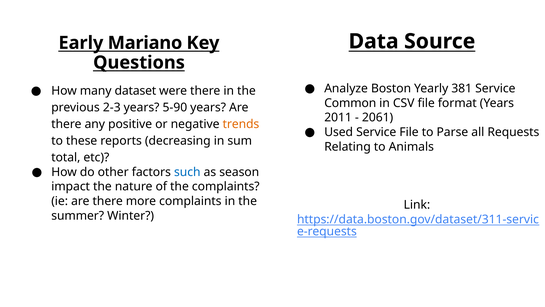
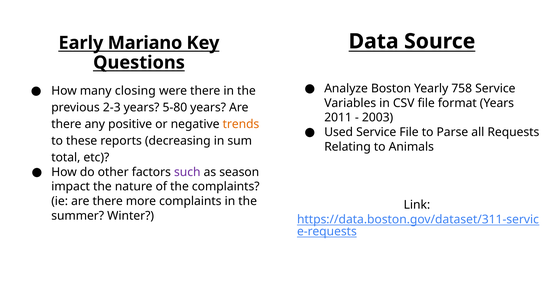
381: 381 -> 758 (462, 88)
dataset: dataset -> closing (135, 91)
Common: Common -> Variables (350, 103)
5-90: 5-90 -> 5-80 (175, 107)
2061: 2061 -> 2003 (378, 117)
such colour: blue -> purple (187, 172)
